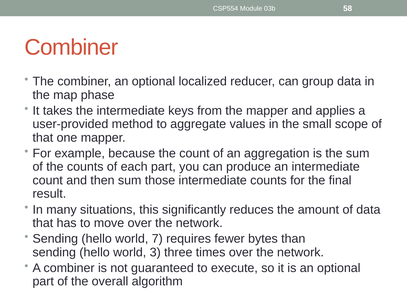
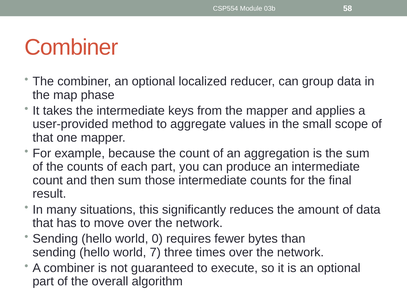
7: 7 -> 0 (157, 239)
3: 3 -> 7 (155, 252)
